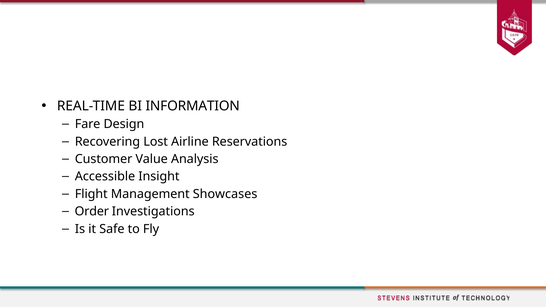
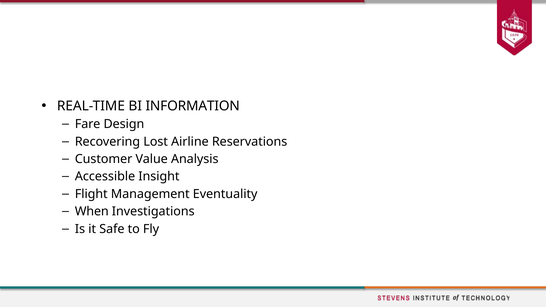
Showcases: Showcases -> Eventuality (225, 194)
Order: Order -> When (92, 212)
